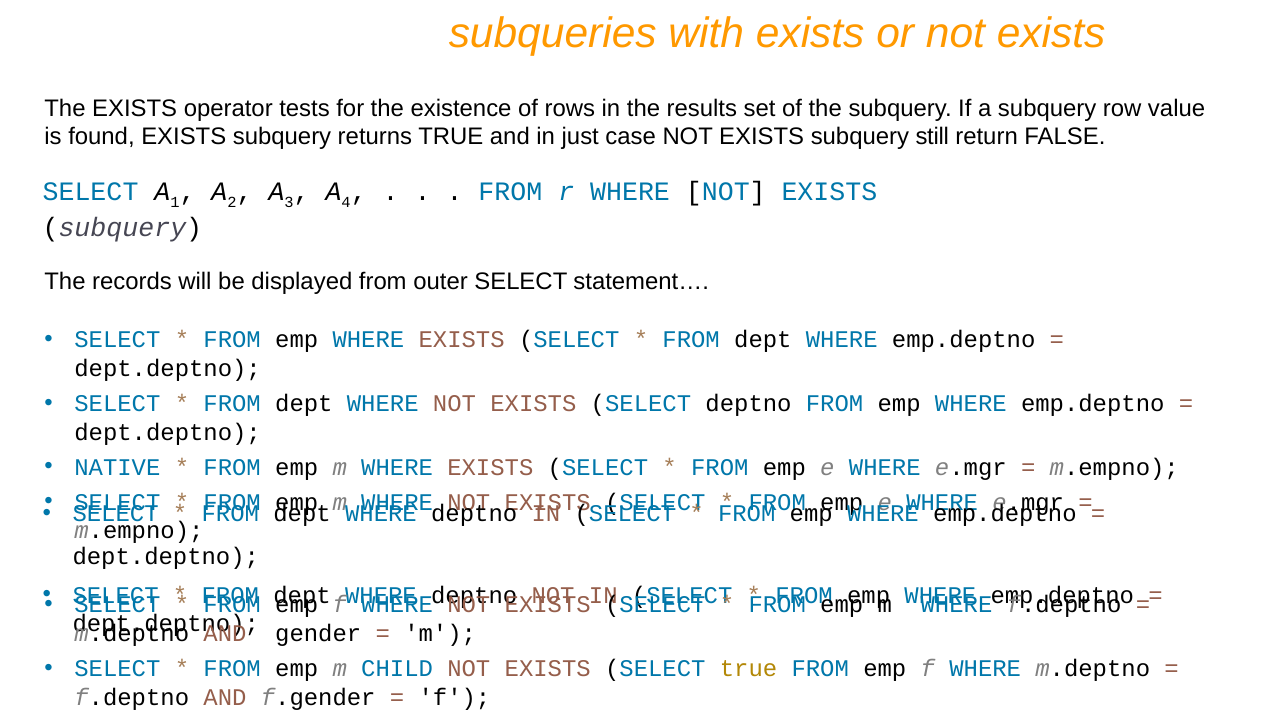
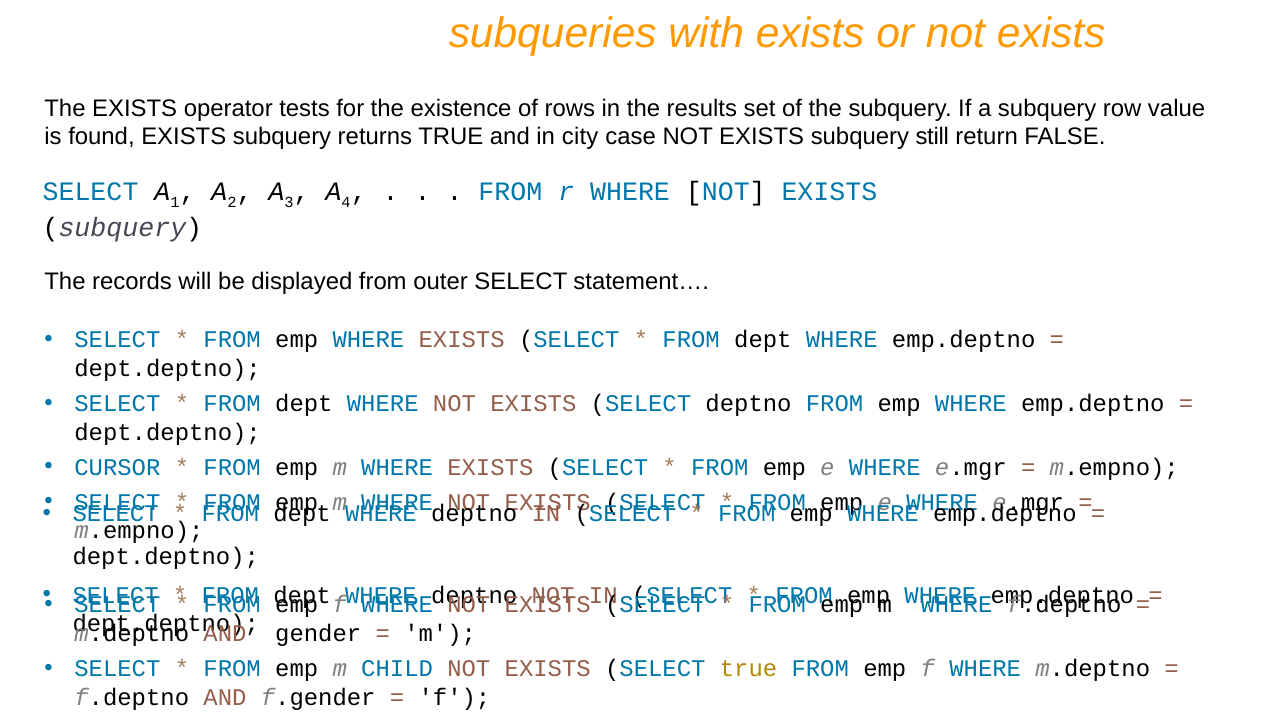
just: just -> city (580, 137)
NATIVE: NATIVE -> CURSOR (117, 467)
